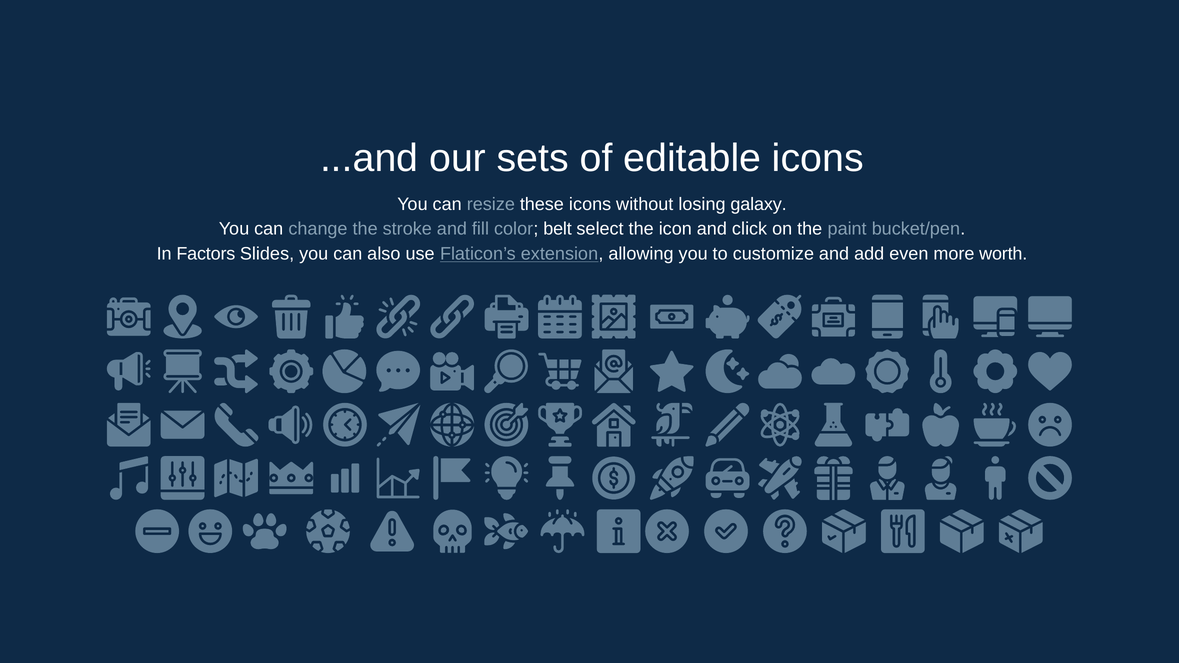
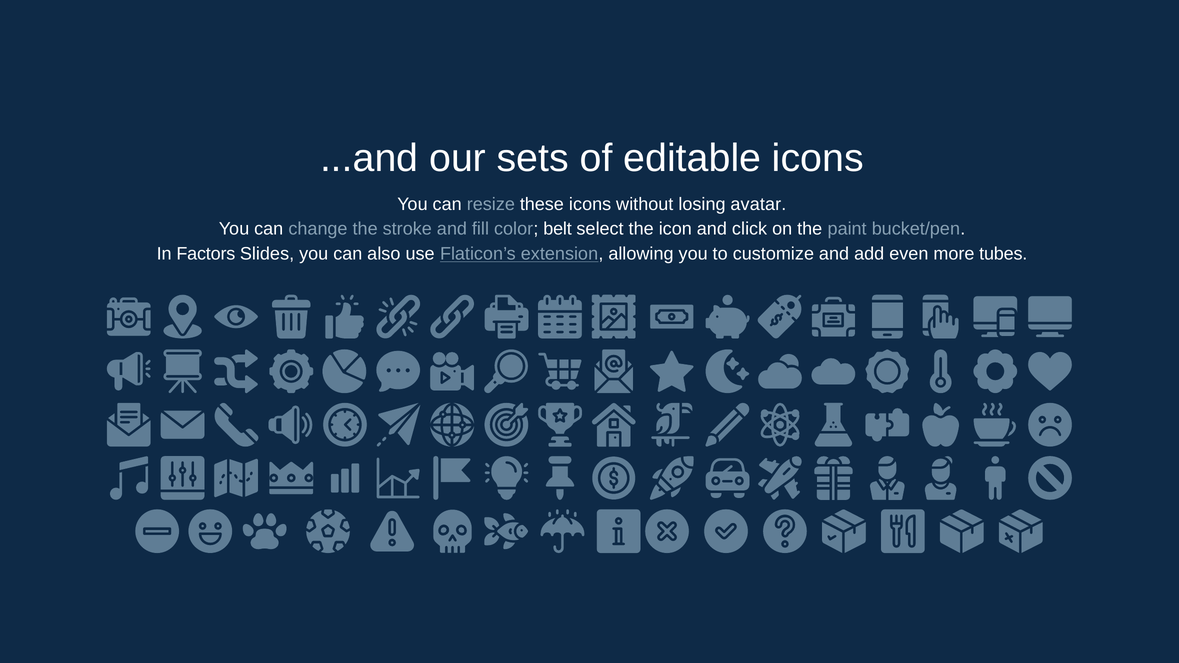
galaxy: galaxy -> avatar (758, 204)
worth: worth -> tubes (1003, 254)
